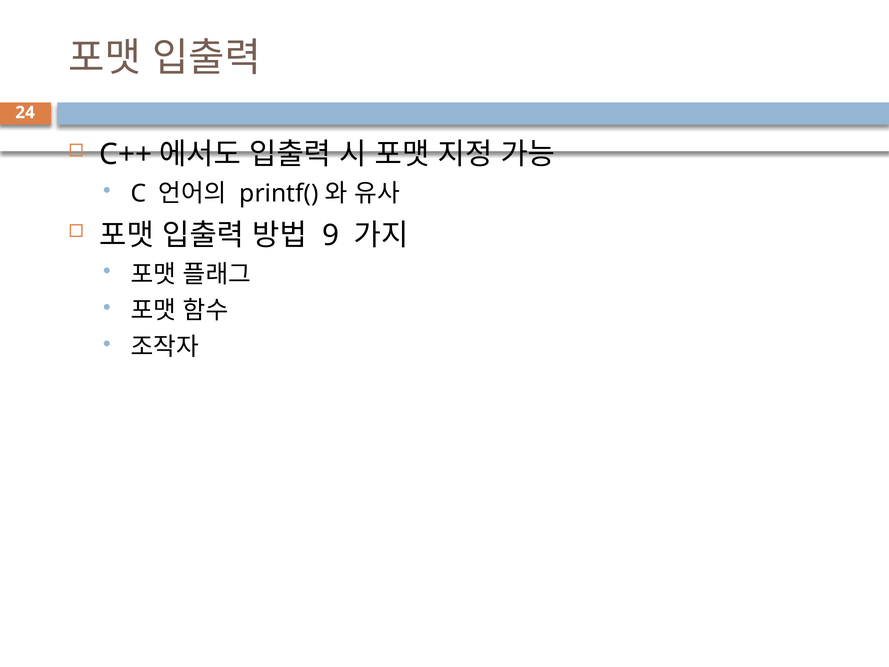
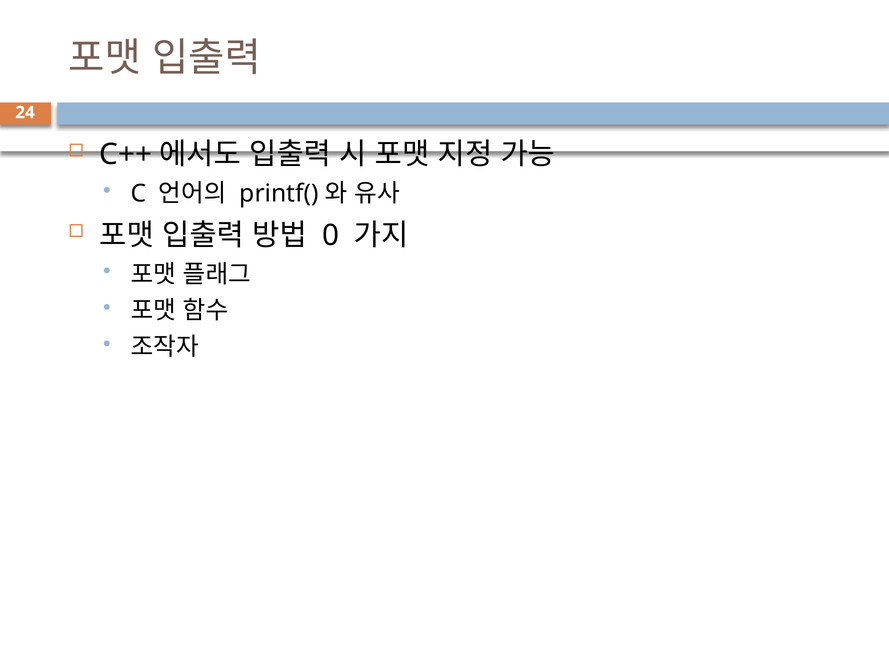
9: 9 -> 0 (331, 235)
